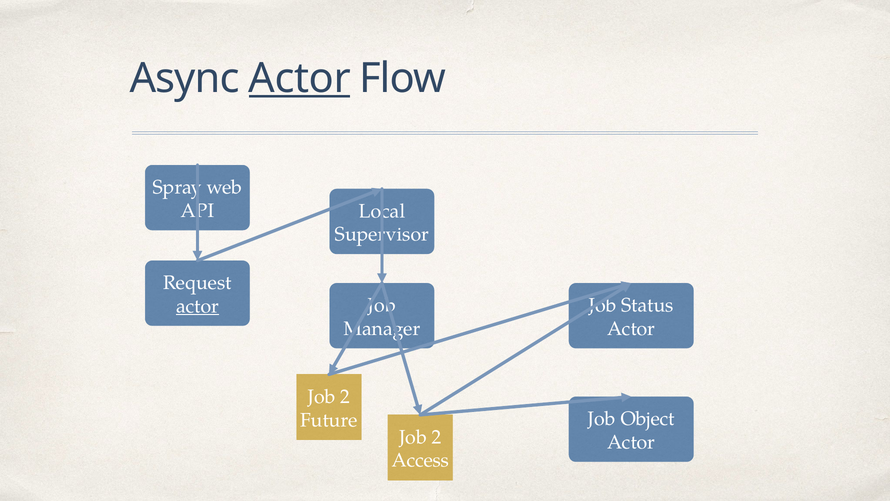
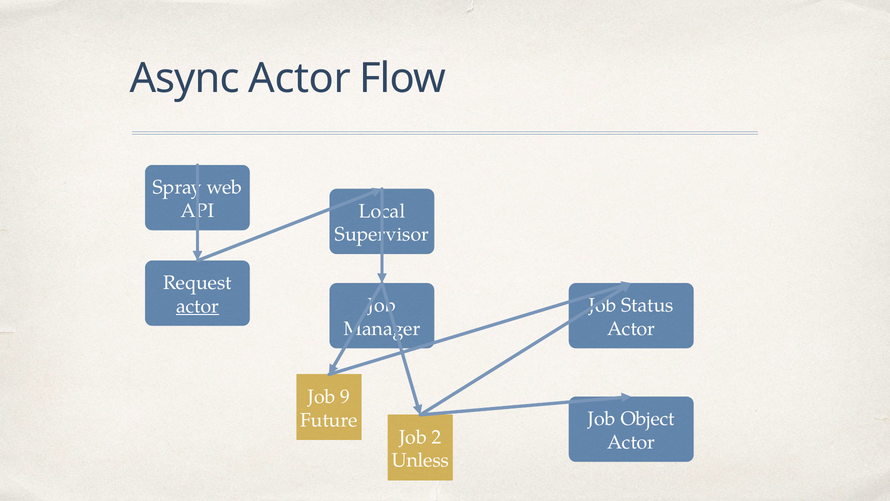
Actor underline: present -> none (300, 78)
2: 2 -> 9 (345, 396)
Access: Access -> Unless (420, 460)
